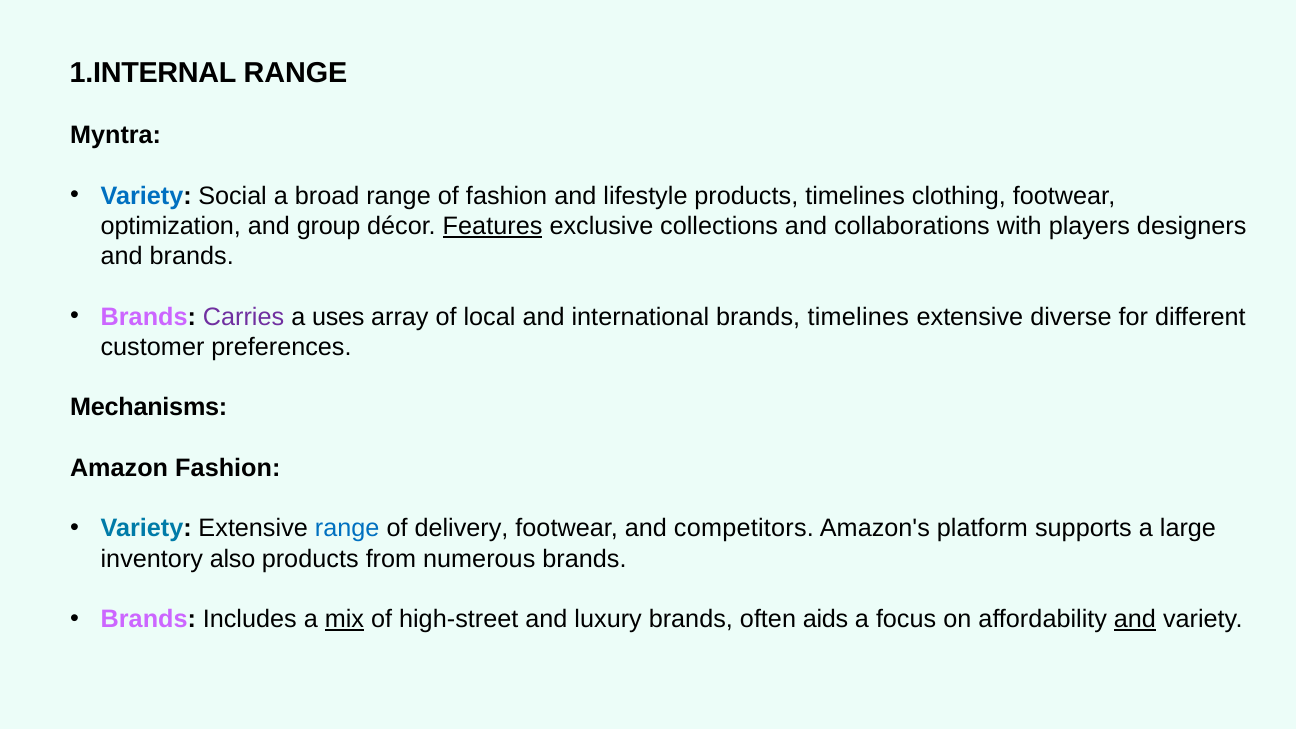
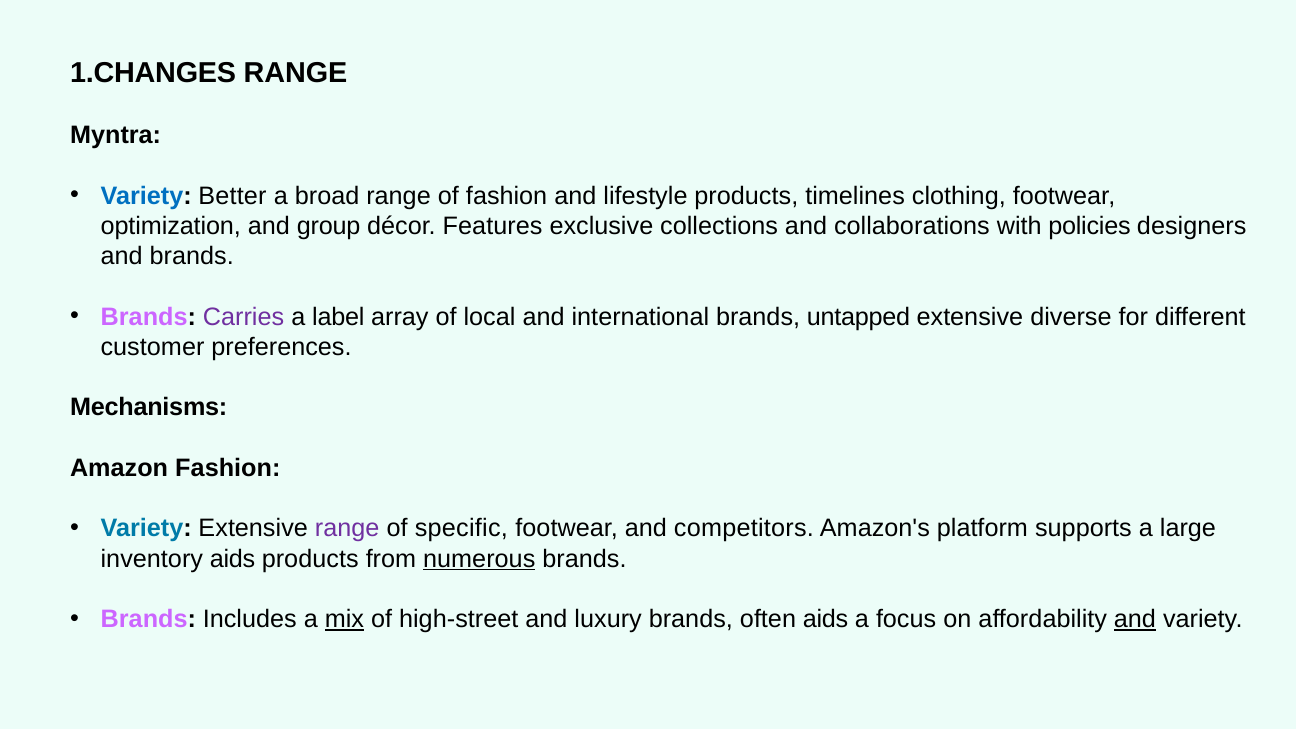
1.INTERNAL: 1.INTERNAL -> 1.CHANGES (153, 73)
Social: Social -> Better (233, 196)
Features underline: present -> none (493, 226)
players: players -> policies (1089, 226)
uses: uses -> label (338, 317)
brands timelines: timelines -> untapped (859, 317)
range colour: blue -> purple (347, 529)
delivery: delivery -> specific (461, 529)
inventory also: also -> aids (233, 559)
numerous underline: none -> present (479, 559)
